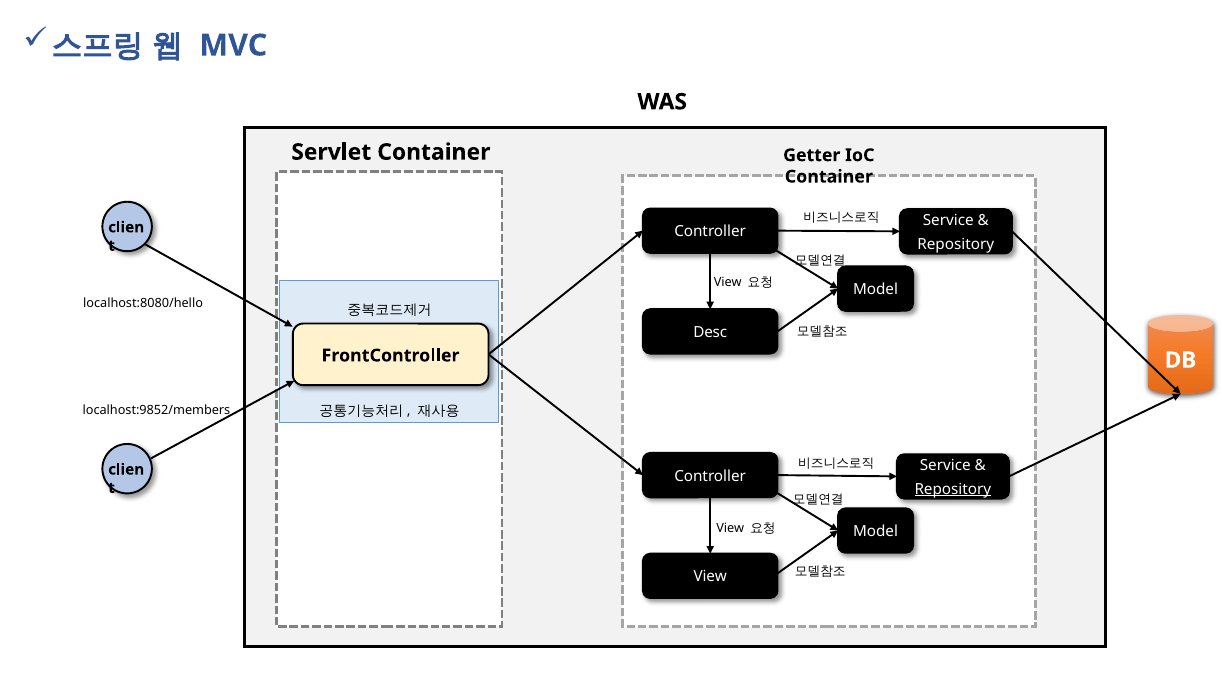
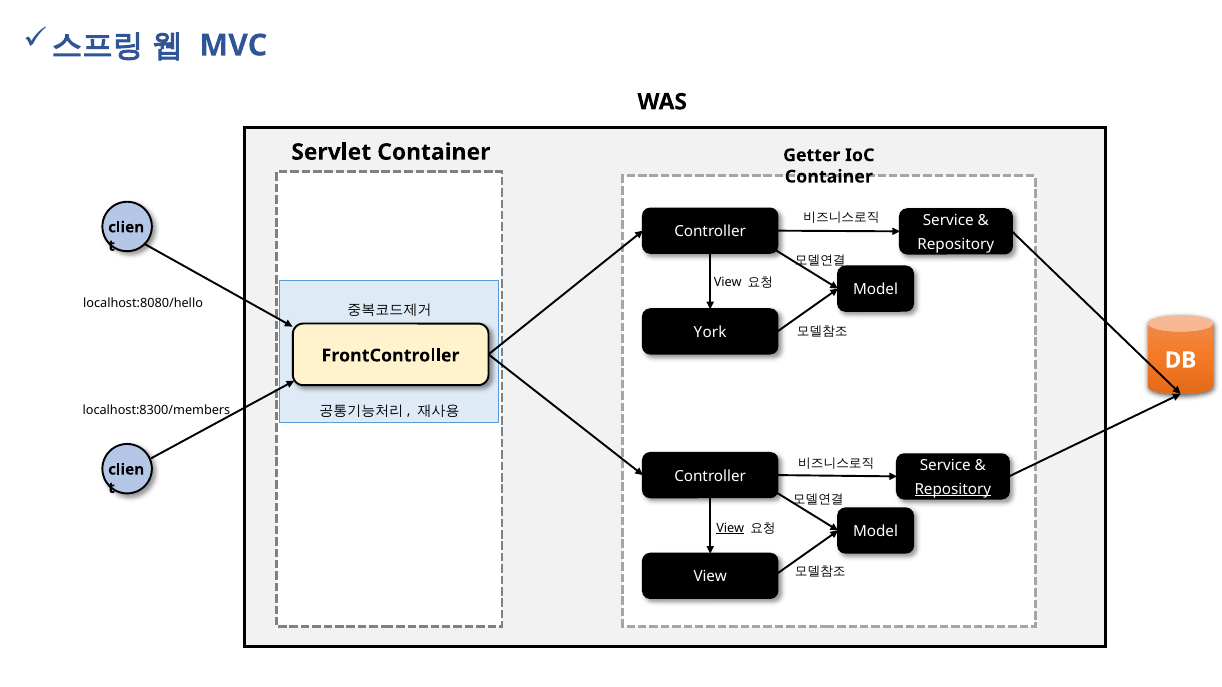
Desc: Desc -> York (710, 333)
localhost:9852/members: localhost:9852/members -> localhost:8300/members (156, 411)
View underline: none -> present (730, 528)
